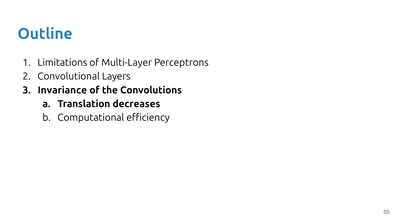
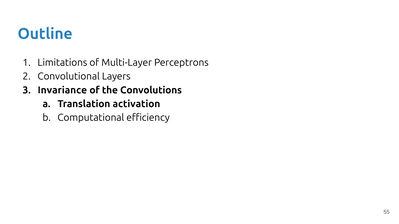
decreases: decreases -> activation (136, 104)
